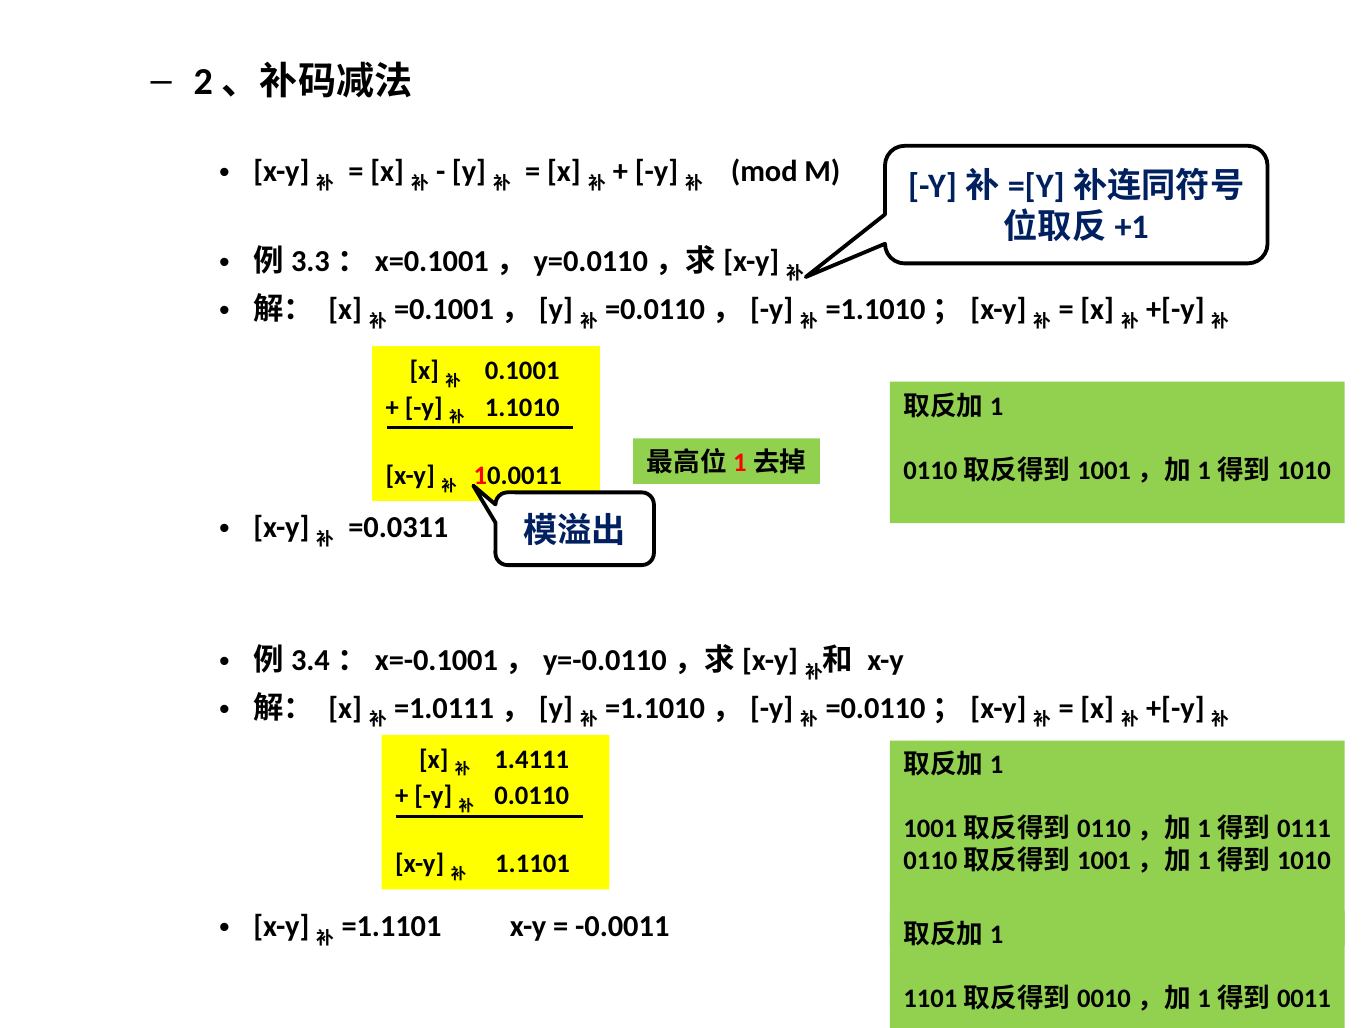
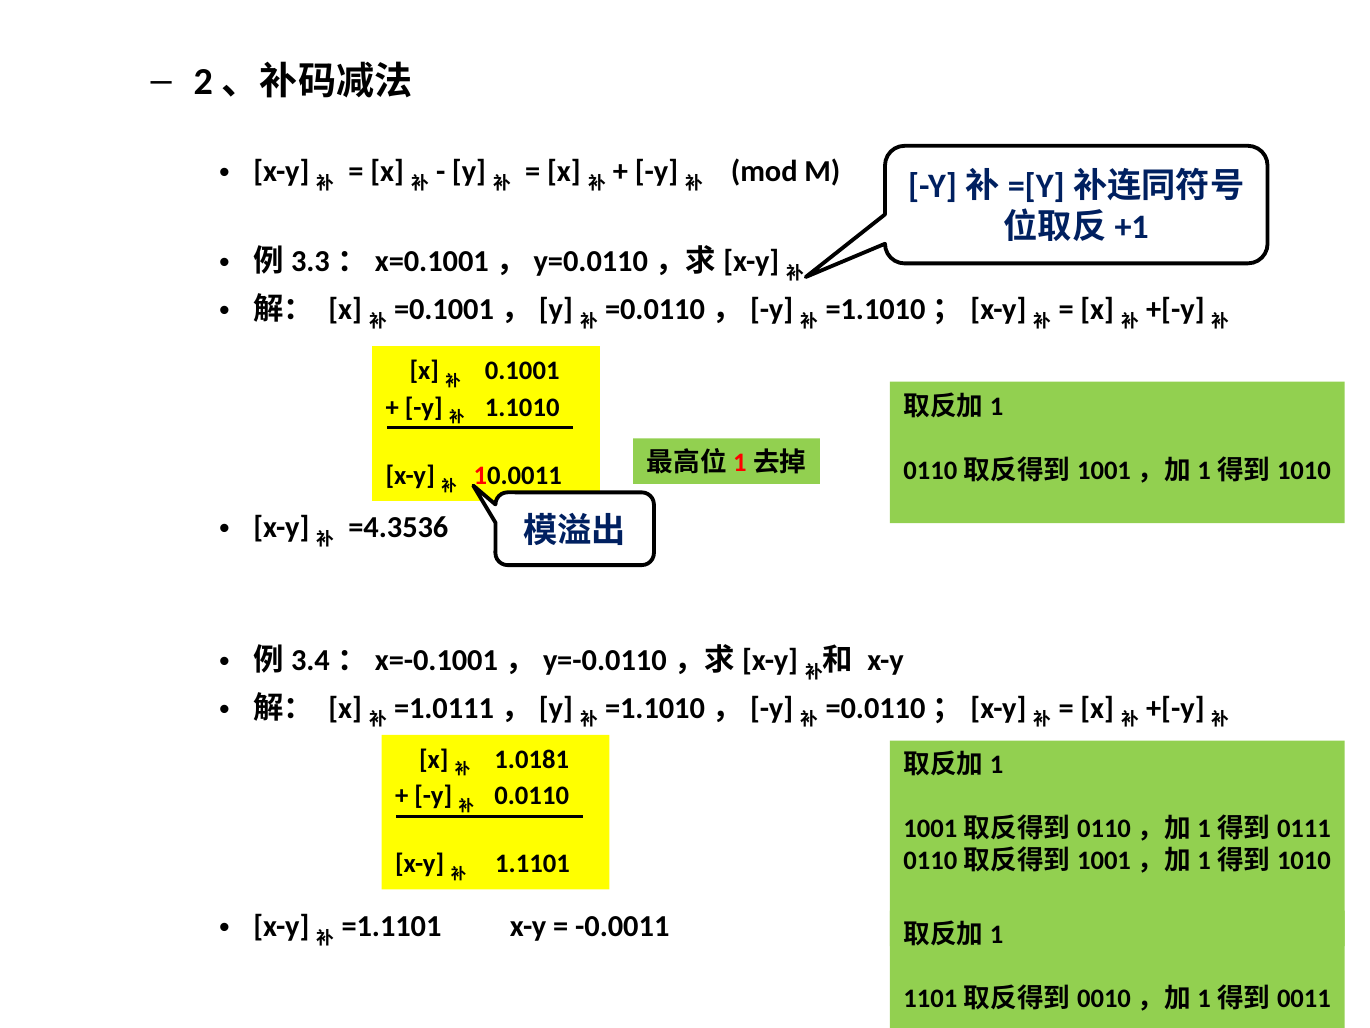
=0.0311: =0.0311 -> =4.3536 (398, 527)
1.4111: 1.4111 -> 1.0181 (532, 759)
